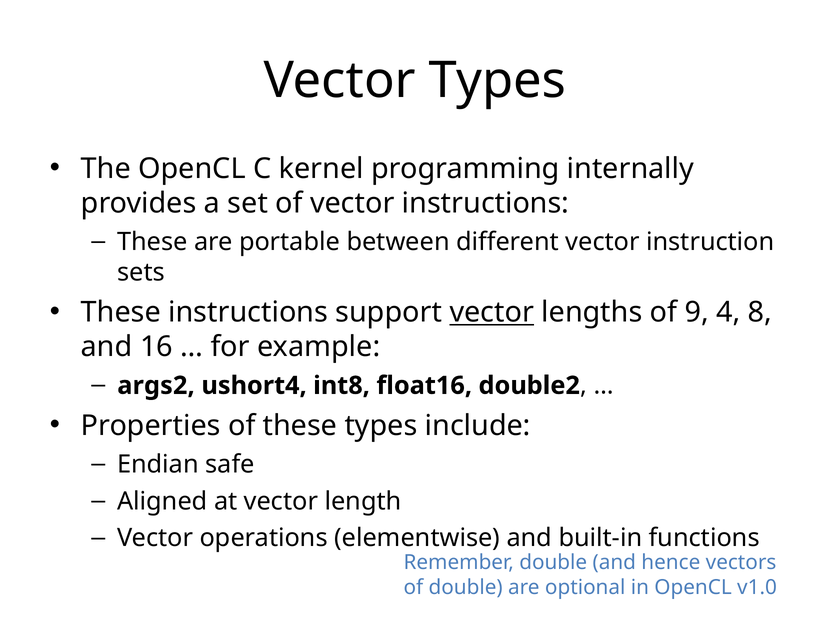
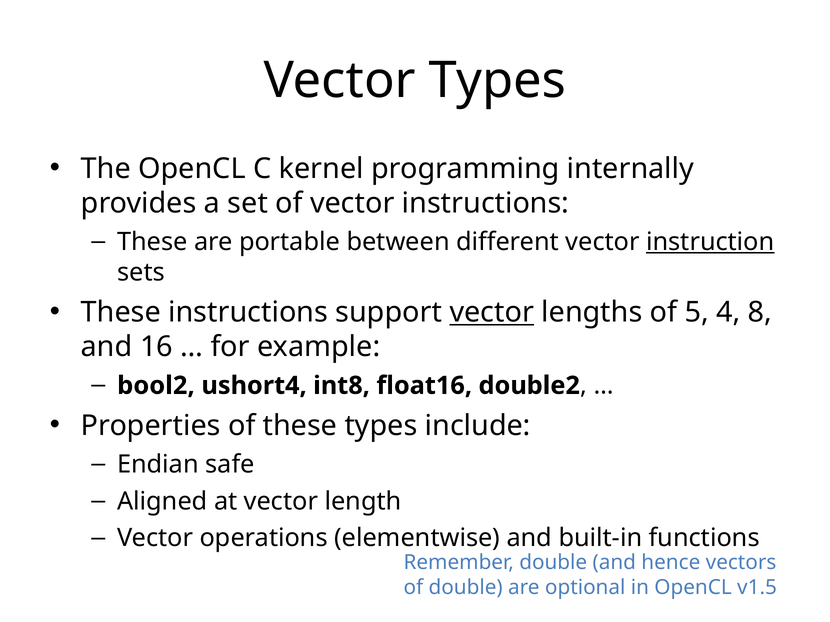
instruction underline: none -> present (710, 242)
9: 9 -> 5 (697, 313)
args2: args2 -> bool2 (156, 386)
v1.0: v1.0 -> v1.5 (757, 588)
